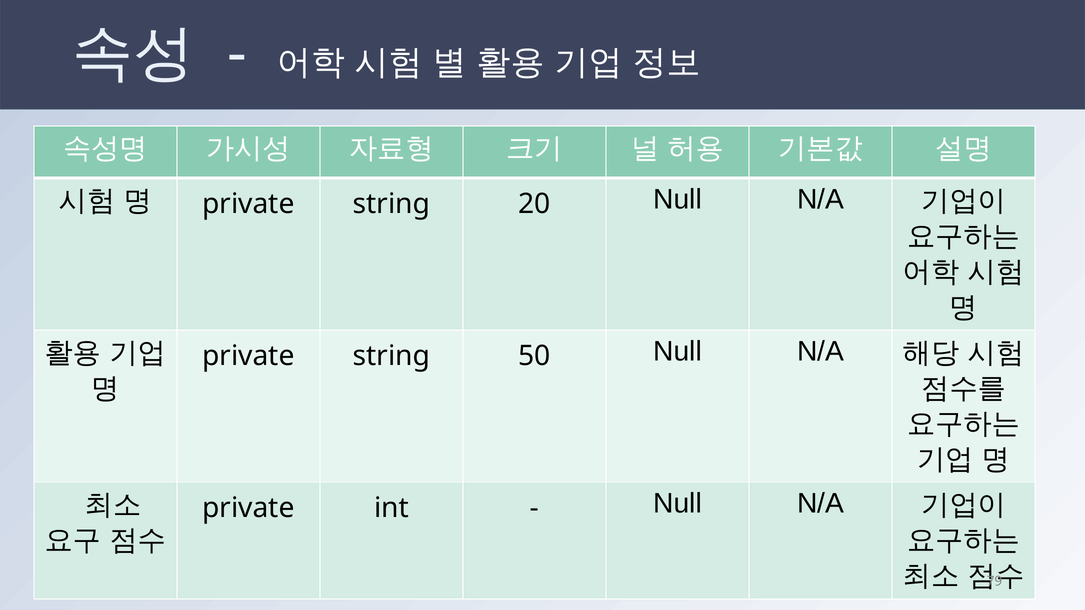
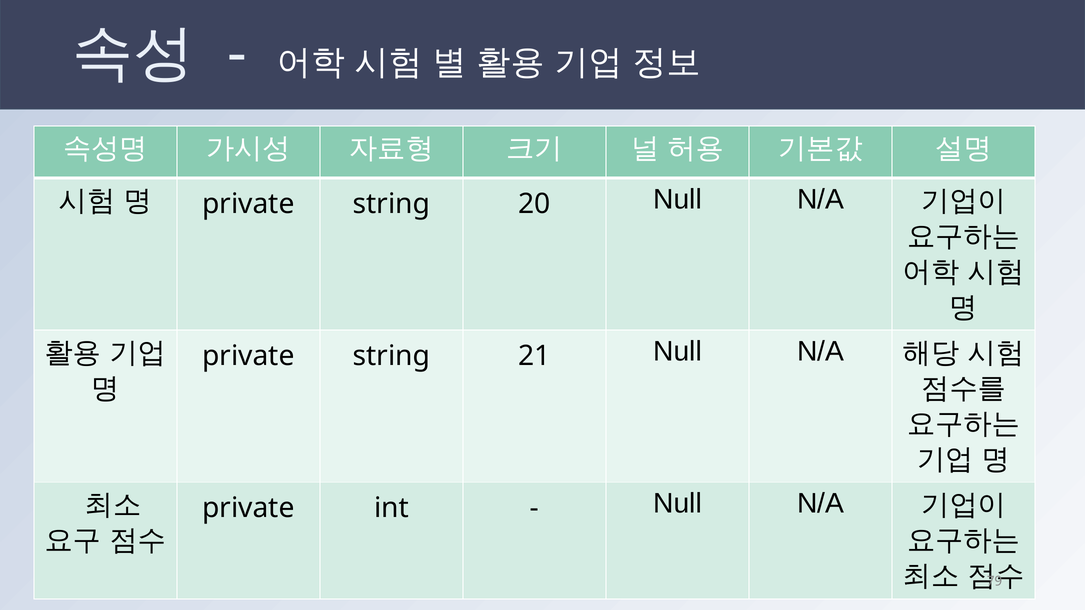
50: 50 -> 21 (535, 356)
